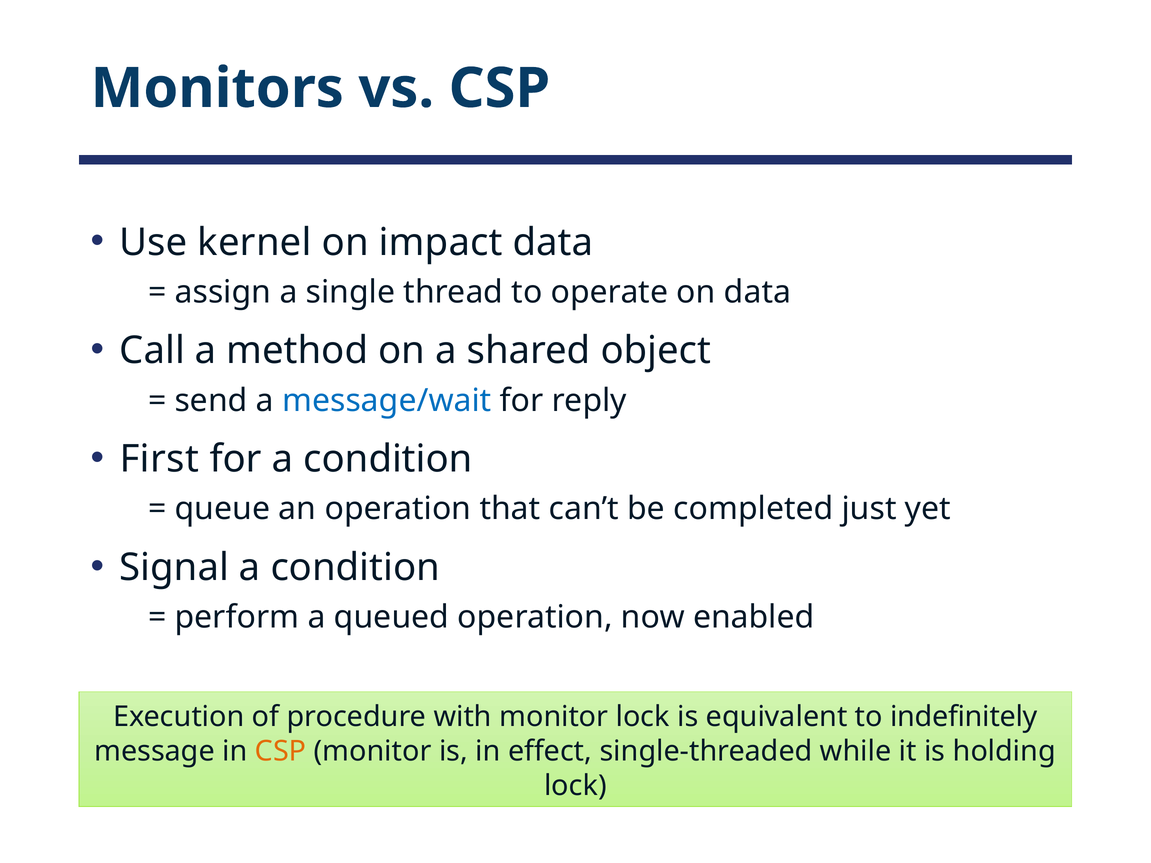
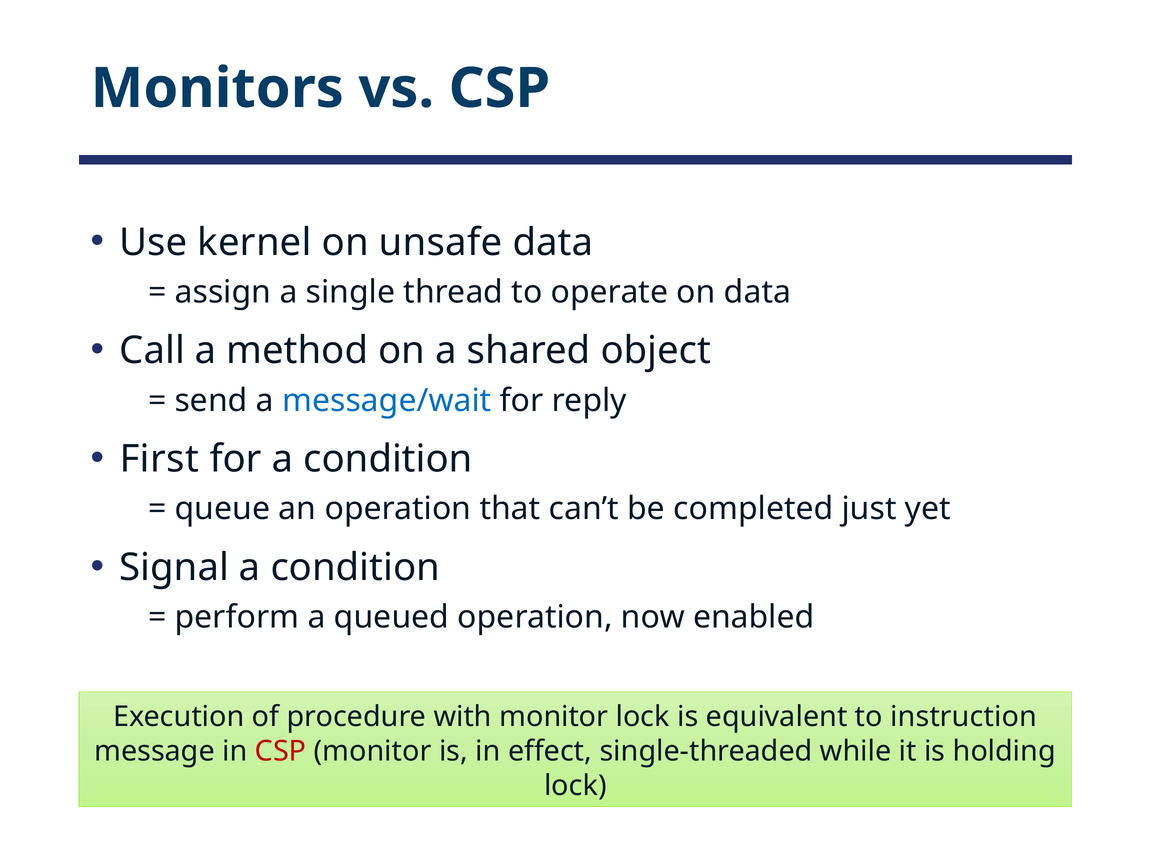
impact: impact -> unsafe (441, 243)
indefinitely: indefinitely -> instruction (964, 717)
CSP colour: orange -> red (281, 751)
